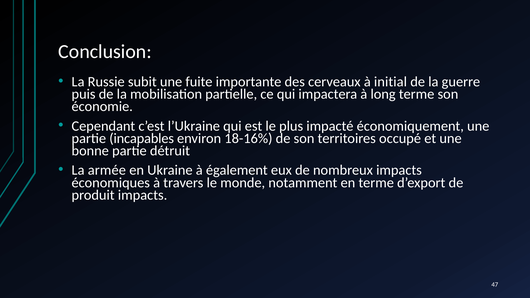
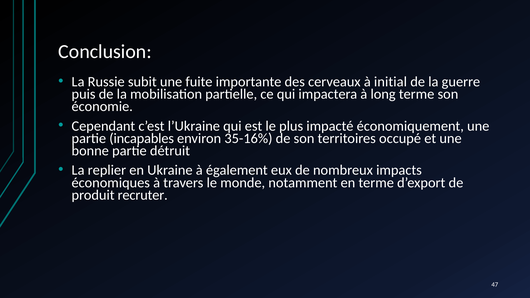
18-16%: 18-16% -> 35-16% (248, 138)
armée: armée -> replier (107, 170)
produit impacts: impacts -> recruter (143, 195)
